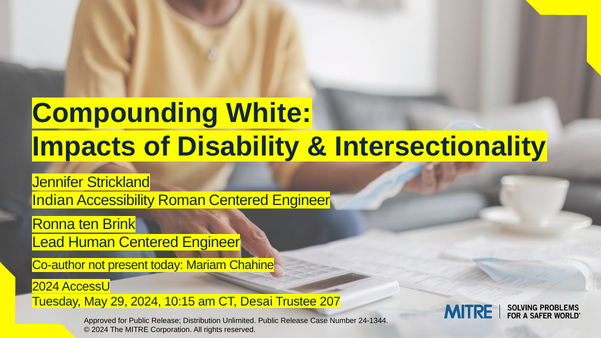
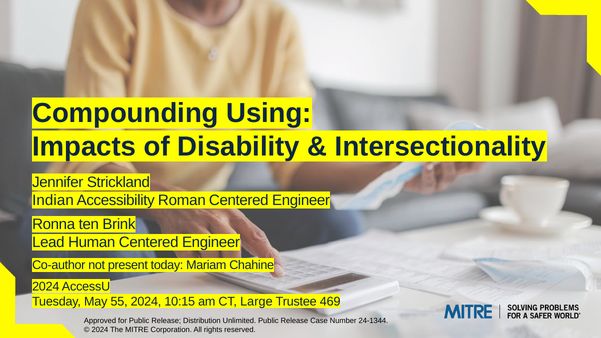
White: White -> Using (269, 113)
29: 29 -> 55 (119, 301)
Desai: Desai -> Large (256, 301)
207: 207 -> 469 (330, 301)
